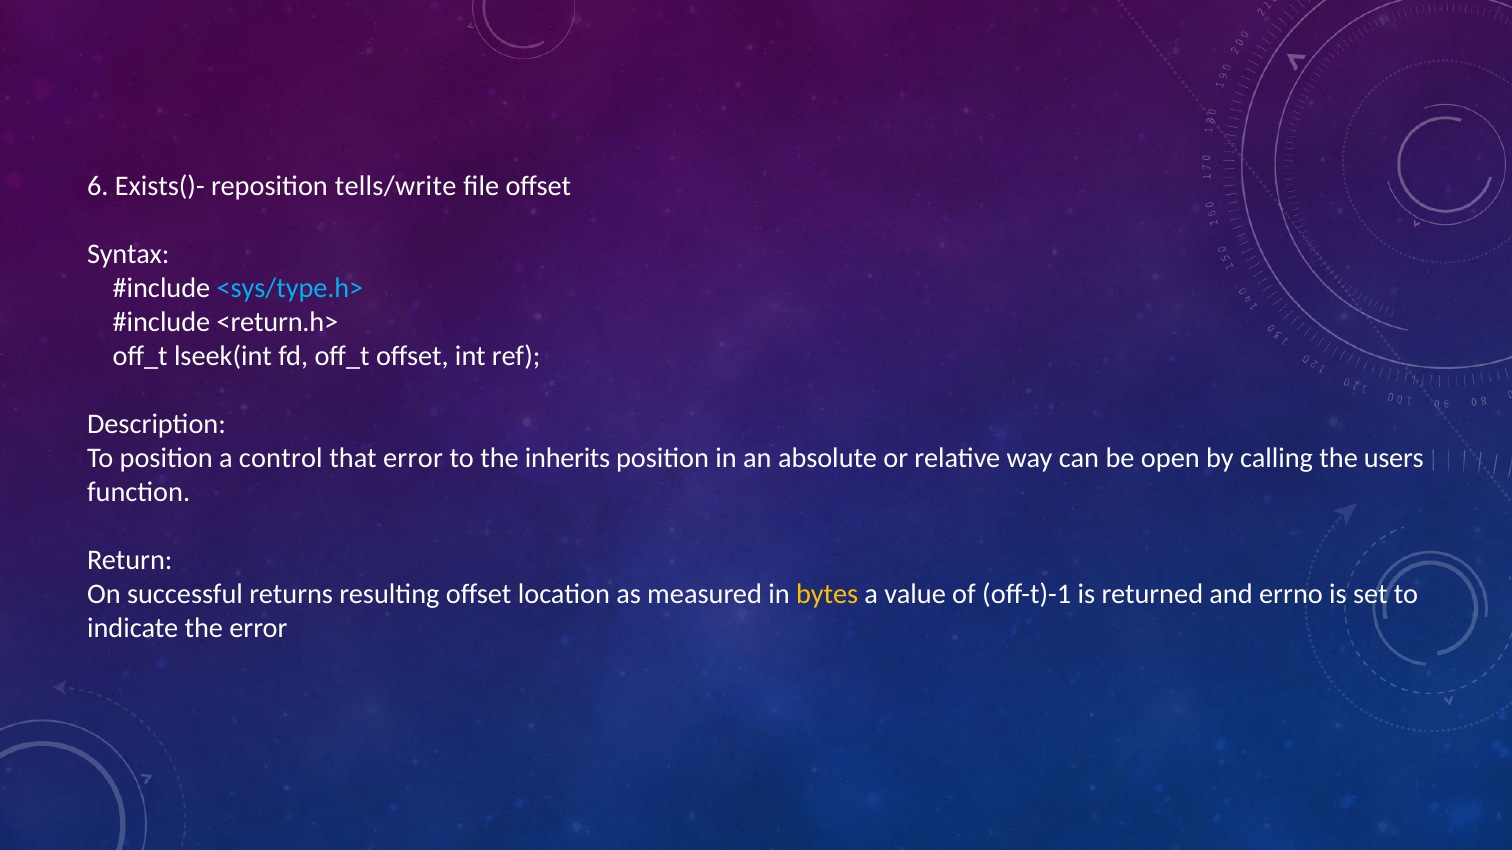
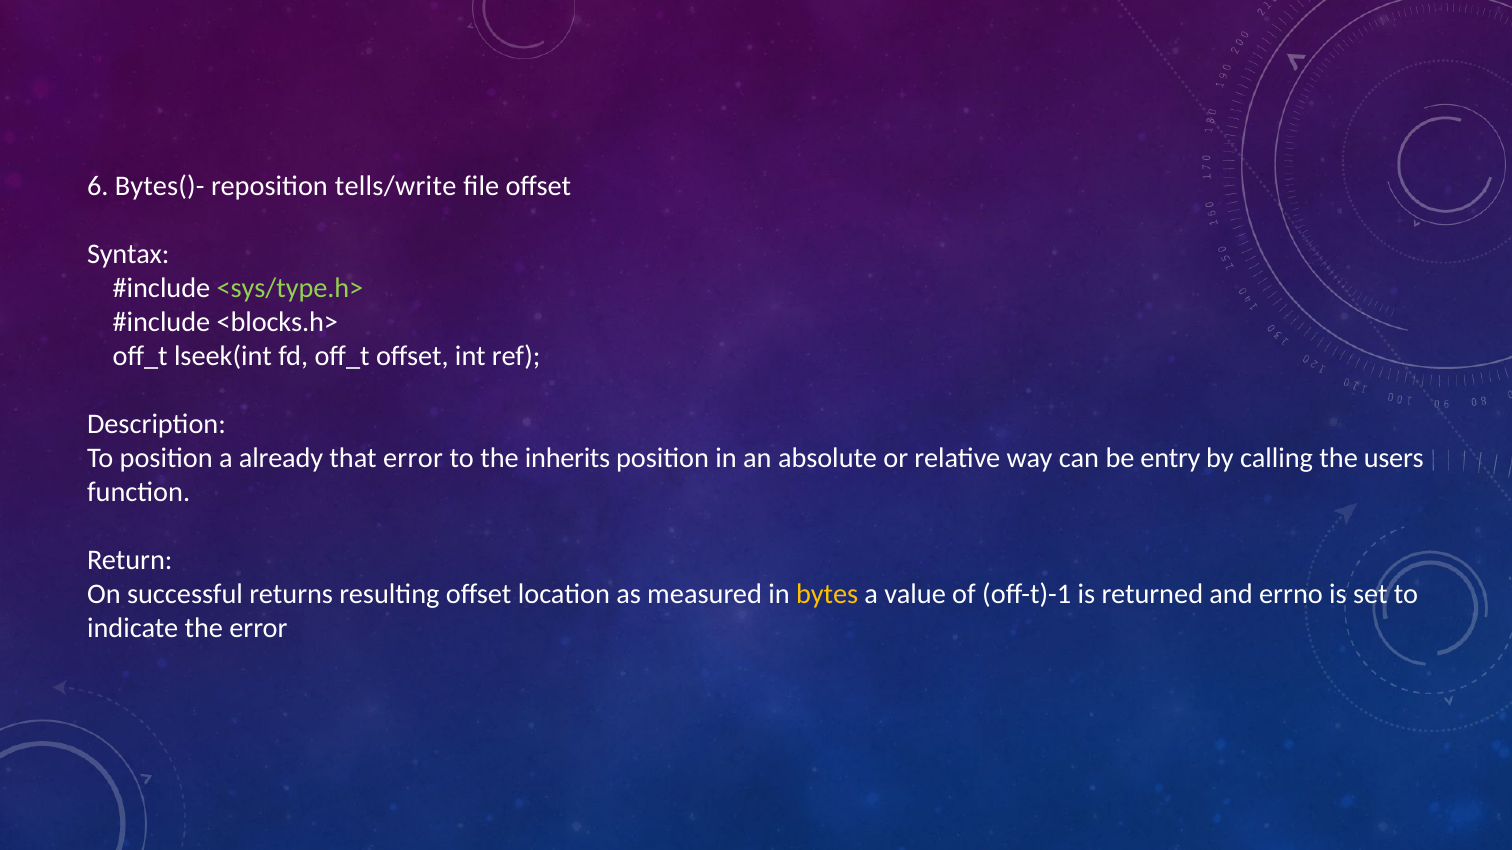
Exists()-: Exists()- -> Bytes()- (160, 186)
<sys/type.h> colour: light blue -> light green (290, 288)
<return.h>: <return.h> -> <blocks.h> (277, 322)
control: control -> already (281, 459)
open: open -> entry (1170, 459)
